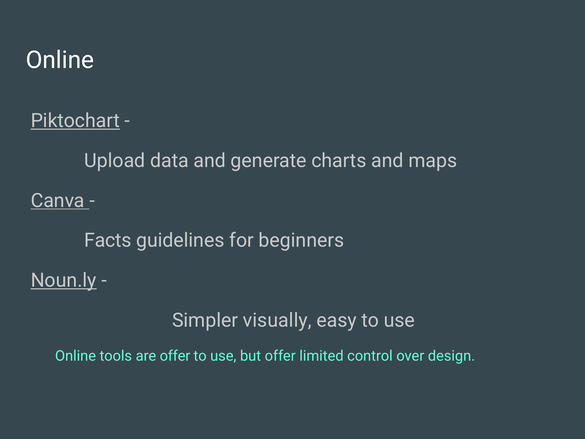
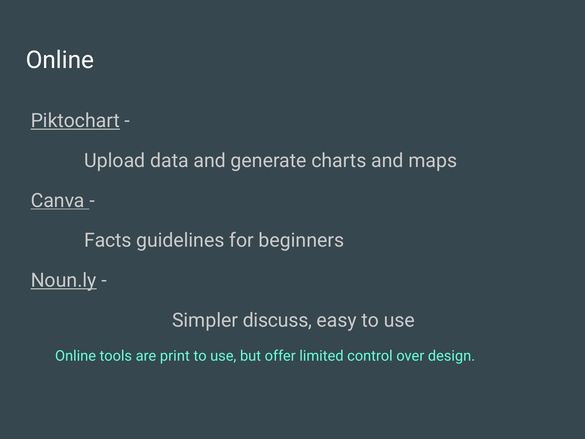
visually: visually -> discuss (277, 320)
are offer: offer -> print (175, 356)
